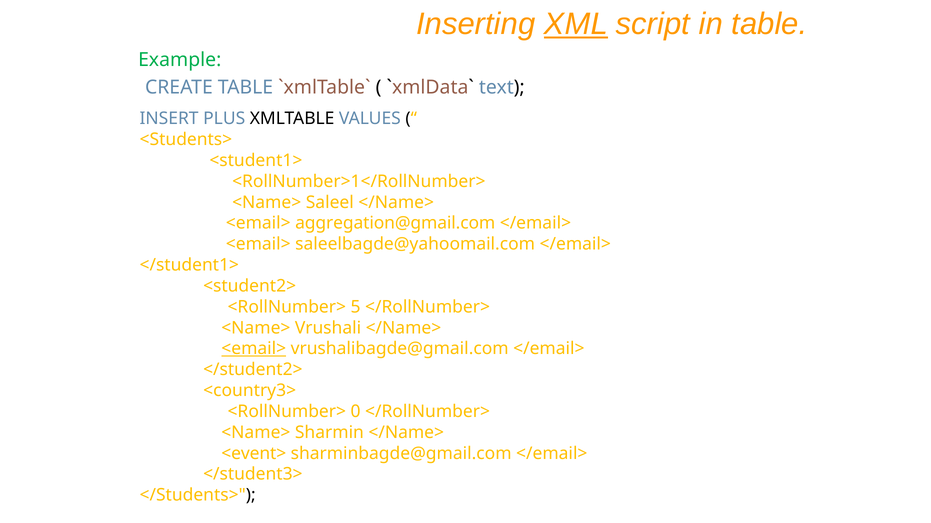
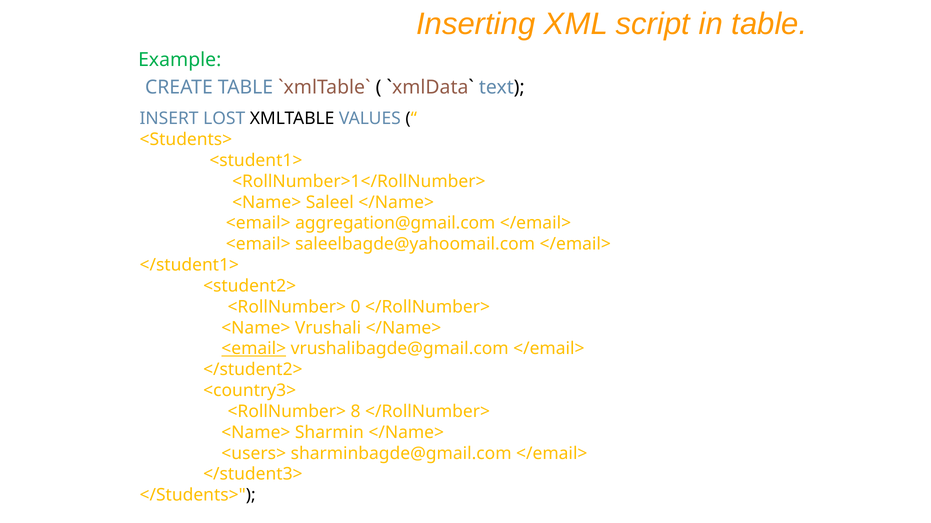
XML underline: present -> none (576, 24)
PLUS: PLUS -> LOST (224, 119)
5: 5 -> 0 (356, 307)
0: 0 -> 8 (356, 412)
<event>: <event> -> <users> (254, 454)
